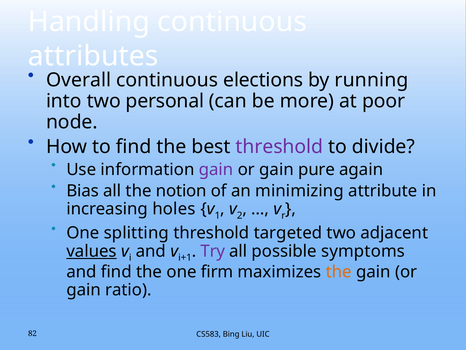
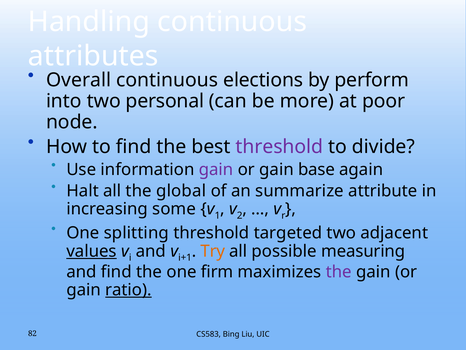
running: running -> perform (372, 80)
pure: pure -> base (317, 169)
Bias: Bias -> Halt (83, 191)
notion: notion -> global (181, 191)
minimizing: minimizing -> summarize (300, 191)
holes: holes -> some (174, 209)
Try colour: purple -> orange (213, 251)
symptoms: symptoms -> measuring (363, 251)
the colour: orange -> purple (339, 271)
ratio underline: none -> present (128, 290)
